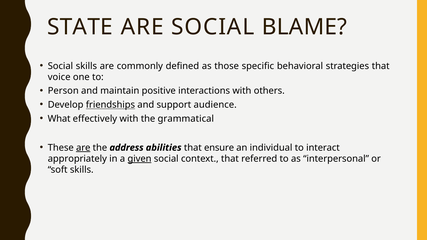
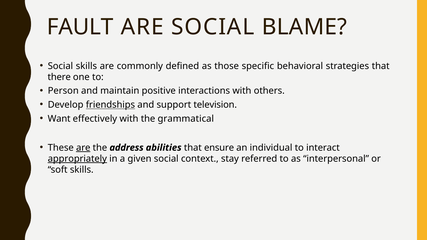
STATE: STATE -> FAULT (80, 27)
voice: voice -> there (59, 77)
audience: audience -> television (215, 105)
What: What -> Want (59, 119)
appropriately underline: none -> present (77, 159)
given underline: present -> none (139, 159)
context that: that -> stay (230, 159)
